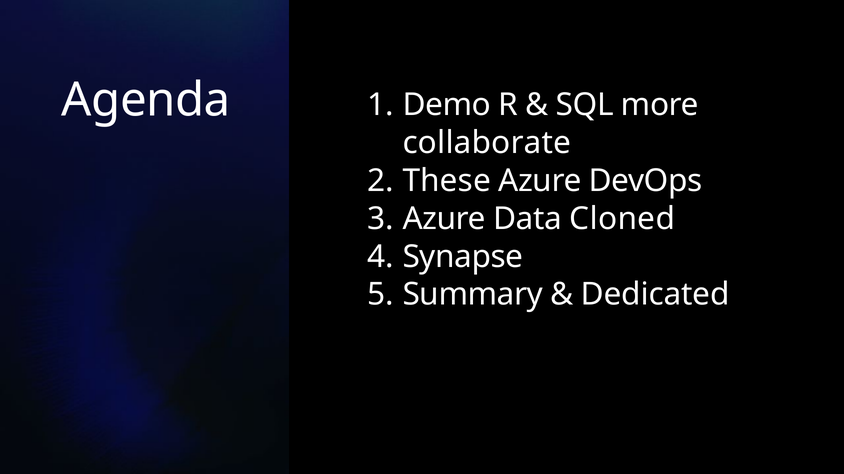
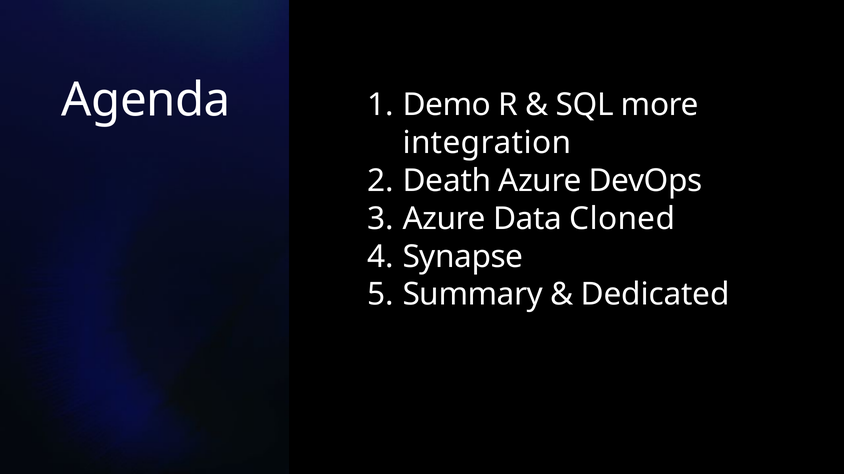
collaborate: collaborate -> integration (487, 143)
These: These -> Death (447, 181)
